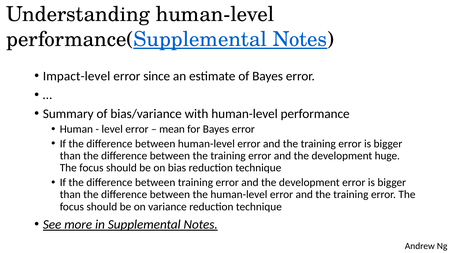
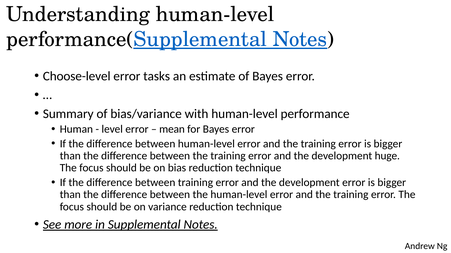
Impact-level: Impact-level -> Choose-level (77, 76)
since: since -> tasks (157, 76)
